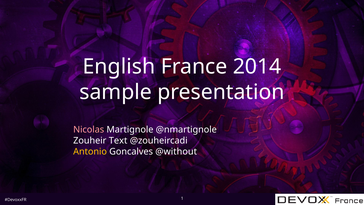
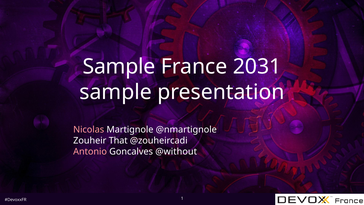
English: English -> Sample (119, 67)
2014: 2014 -> 2031 (257, 67)
Text: Text -> That (118, 140)
Antonio colour: yellow -> pink (90, 151)
